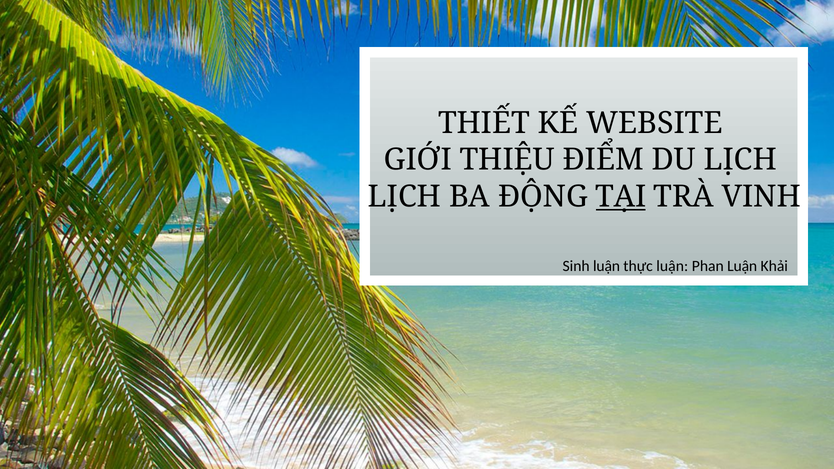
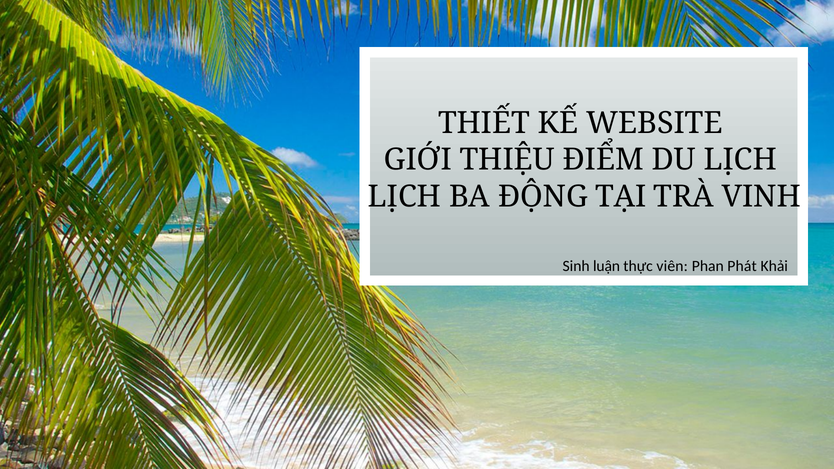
TẠI underline: present -> none (621, 197)
thực luận: luận -> viên (672, 266)
Phan Luận: Luận -> Phát (742, 266)
